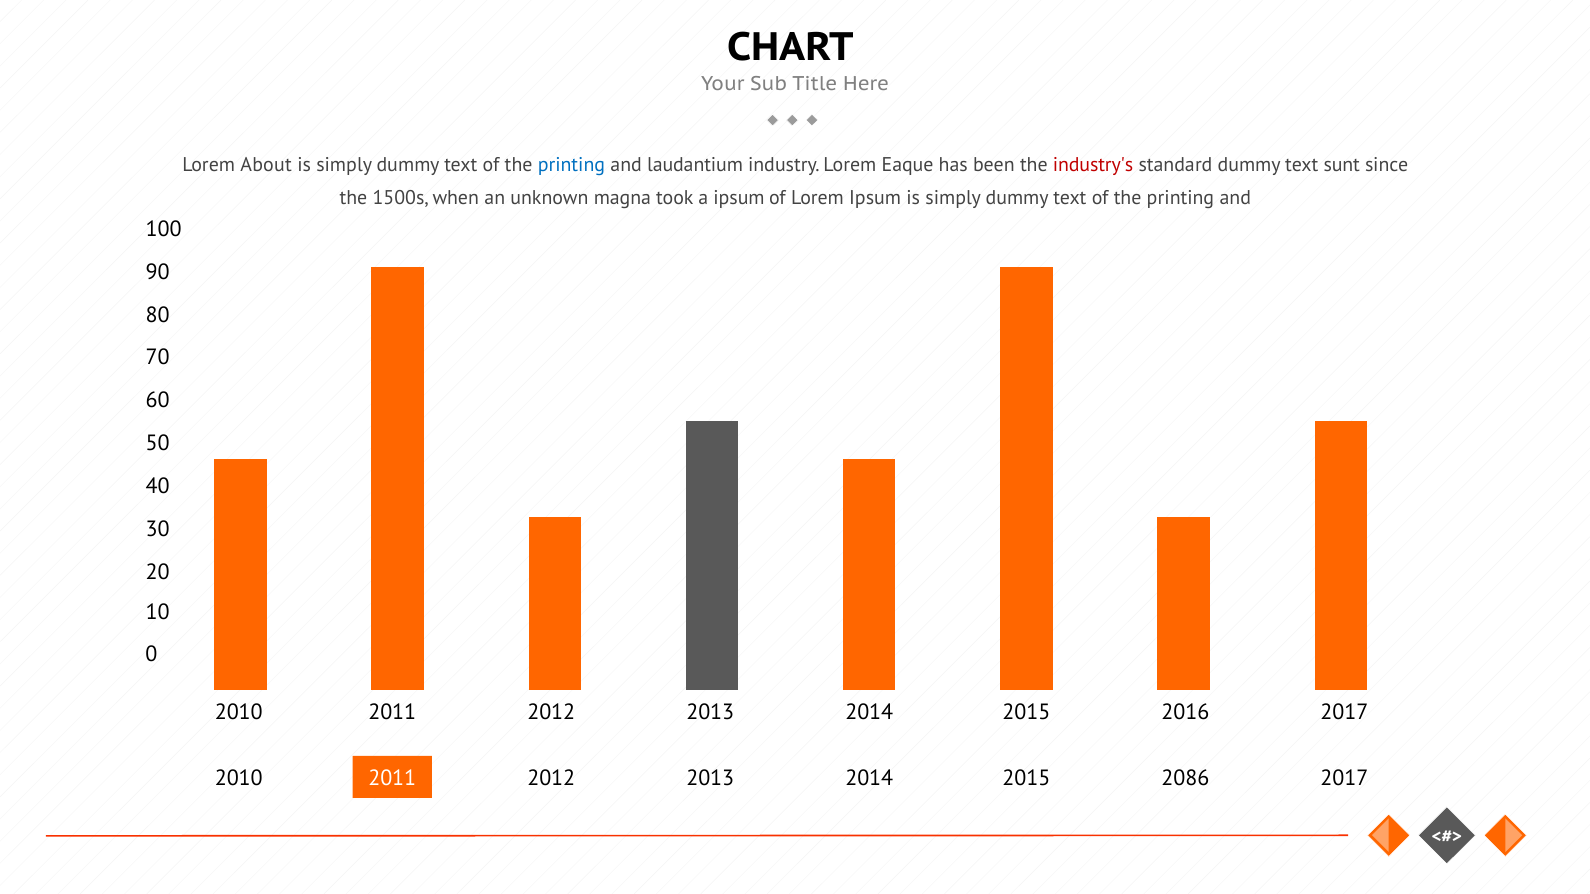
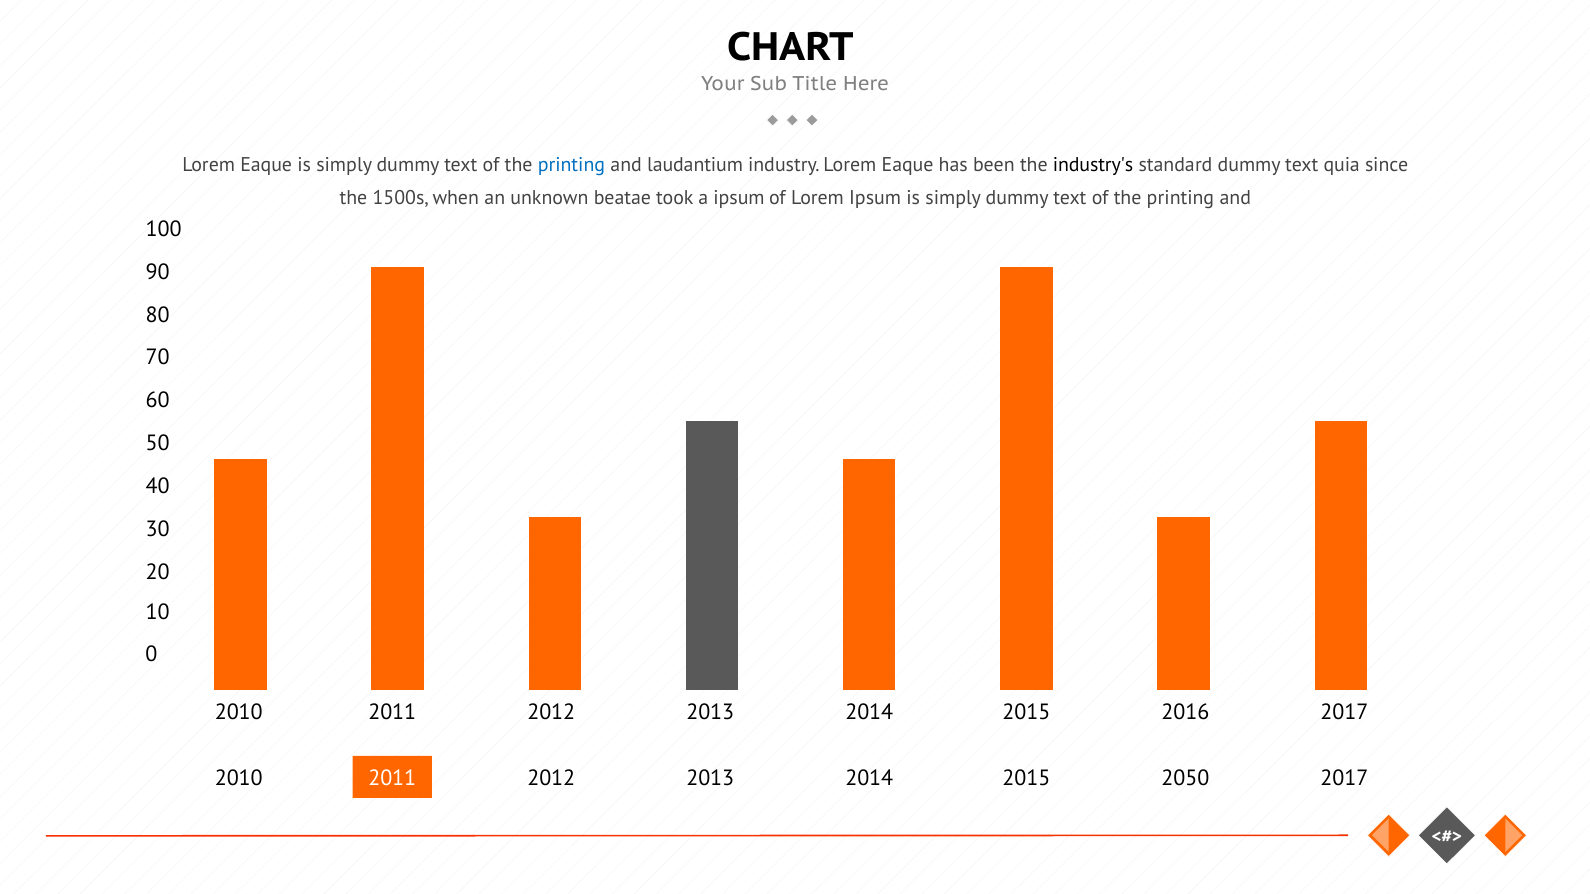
About: About -> Eaque (266, 165)
industry's colour: red -> black (1093, 165)
sunt: sunt -> quia (1342, 165)
magna: magna -> beatae (622, 198)
2086: 2086 -> 2050 (1185, 779)
